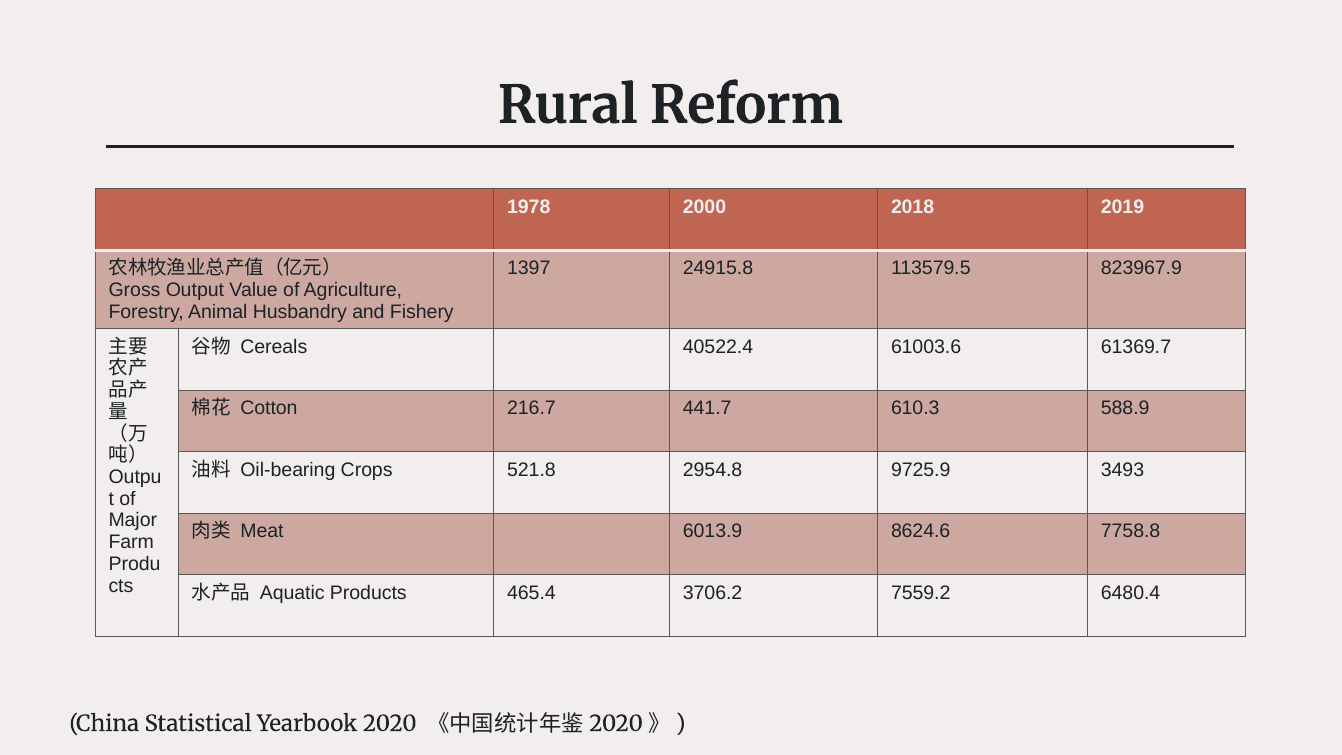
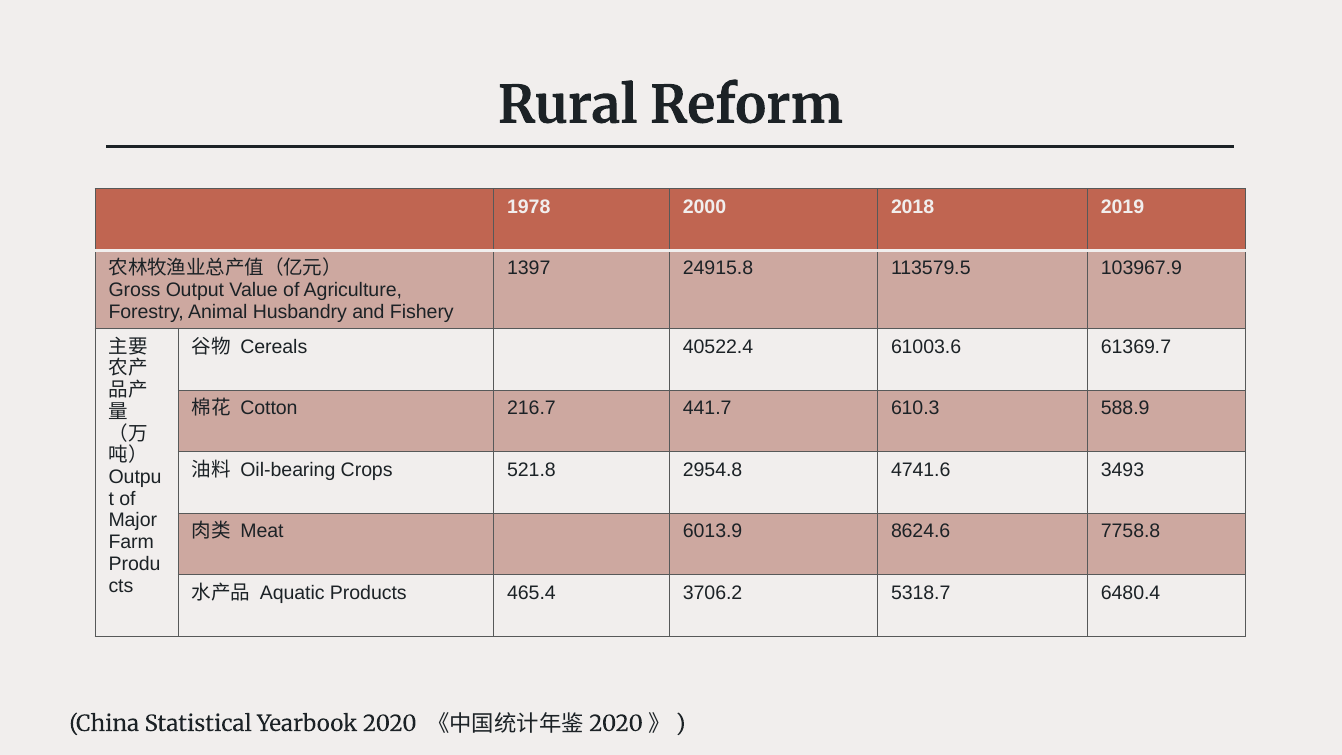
823967.9: 823967.9 -> 103967.9 (1141, 268)
9725.9: 9725.9 -> 4741.6 (921, 470)
7559.2: 7559.2 -> 5318.7 (921, 593)
